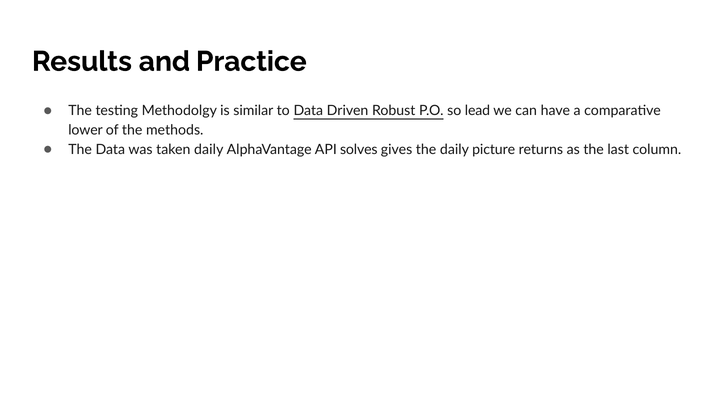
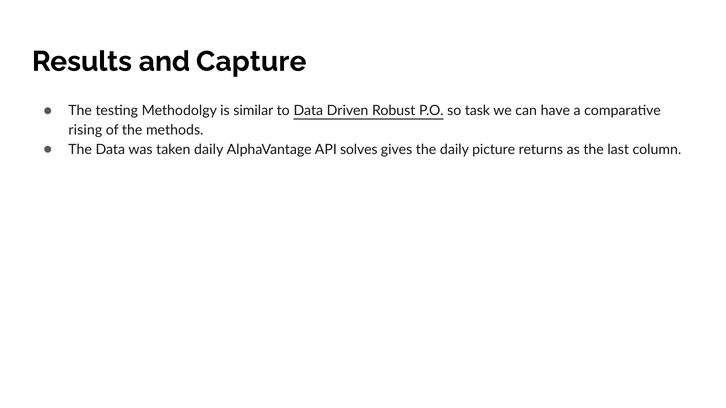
Practice: Practice -> Capture (251, 62)
lead: lead -> task (477, 111)
lower: lower -> rising (85, 130)
